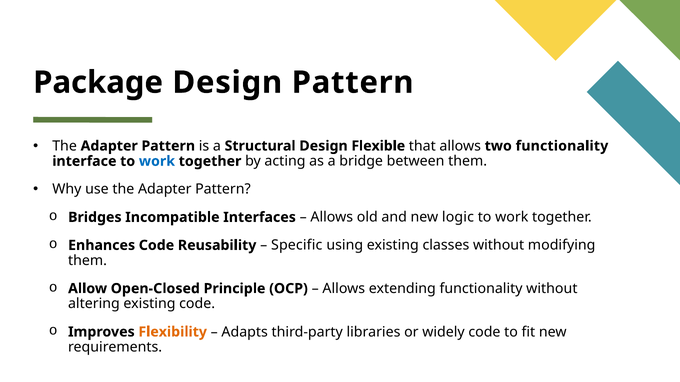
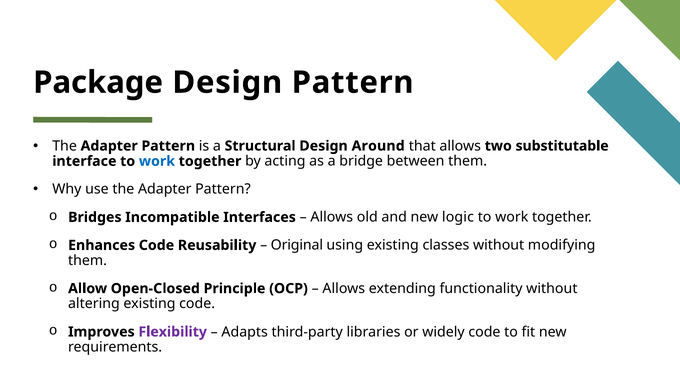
Flexible: Flexible -> Around (378, 146)
two functionality: functionality -> substitutable (562, 146)
Specific: Specific -> Original (297, 246)
Flexibility colour: orange -> purple (173, 332)
